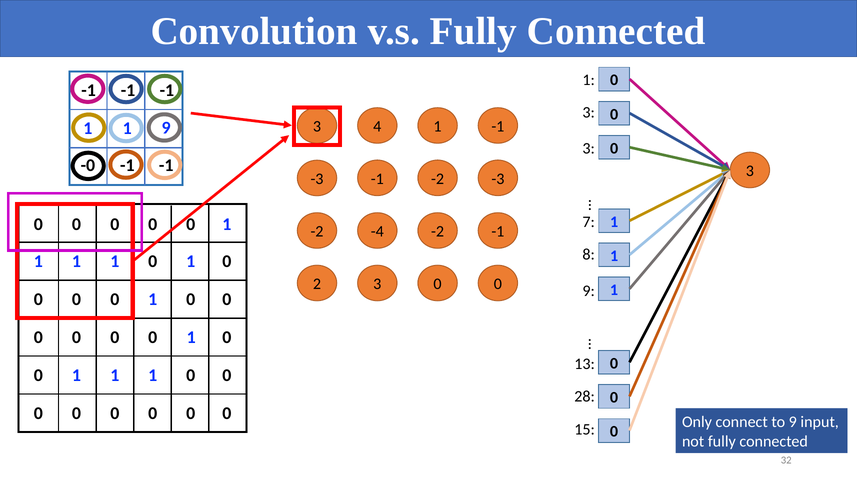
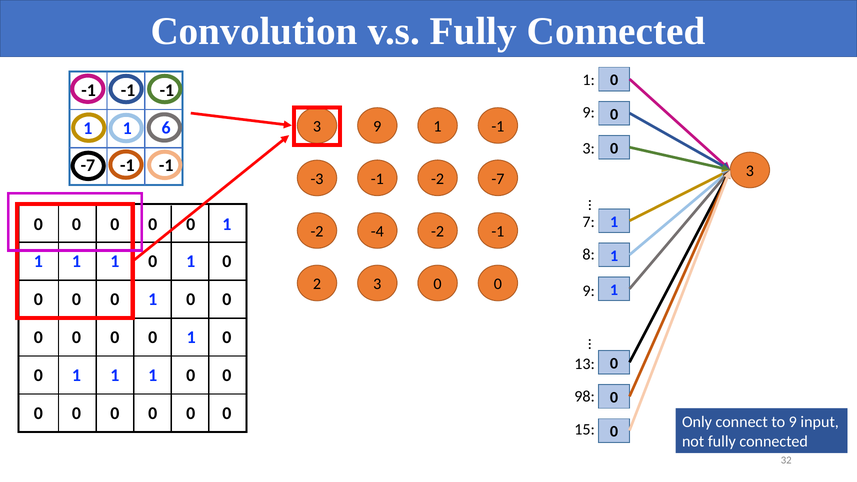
3: 3 -> 9 (589, 112)
3 4: 4 -> 9 (377, 127)
1 9: 9 -> 6 (166, 128)
-0: -0 -> -7 (88, 165)
-2 -3: -3 -> -7 (498, 179)
28: 28 -> 98 (585, 397)
